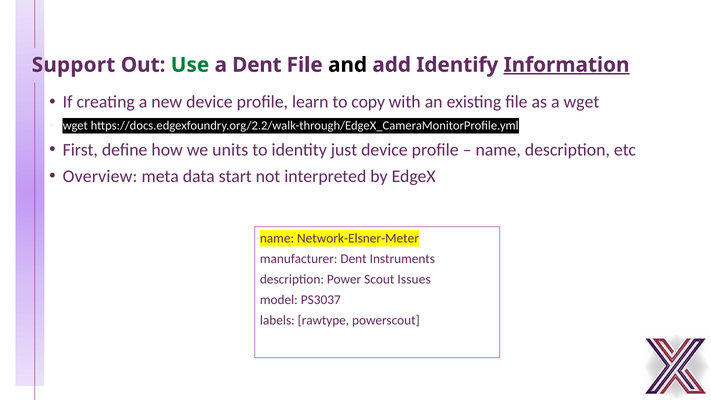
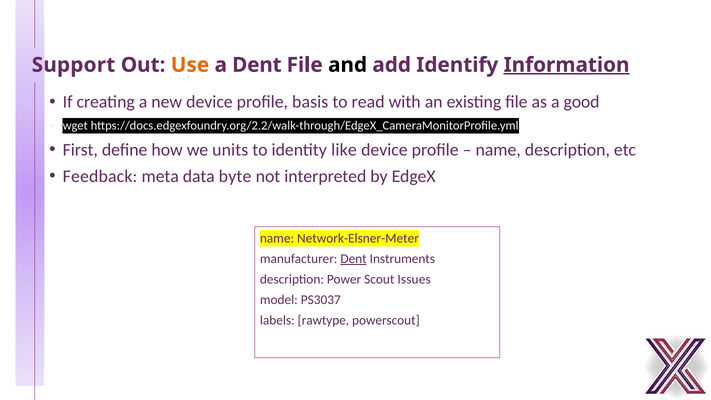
Use colour: green -> orange (190, 65)
learn: learn -> basis (310, 102)
copy: copy -> read (368, 102)
a wget: wget -> good (582, 102)
just: just -> like (344, 150)
Overview: Overview -> Feedback (100, 176)
start: start -> byte (235, 176)
Dent underline: none -> present (354, 259)
